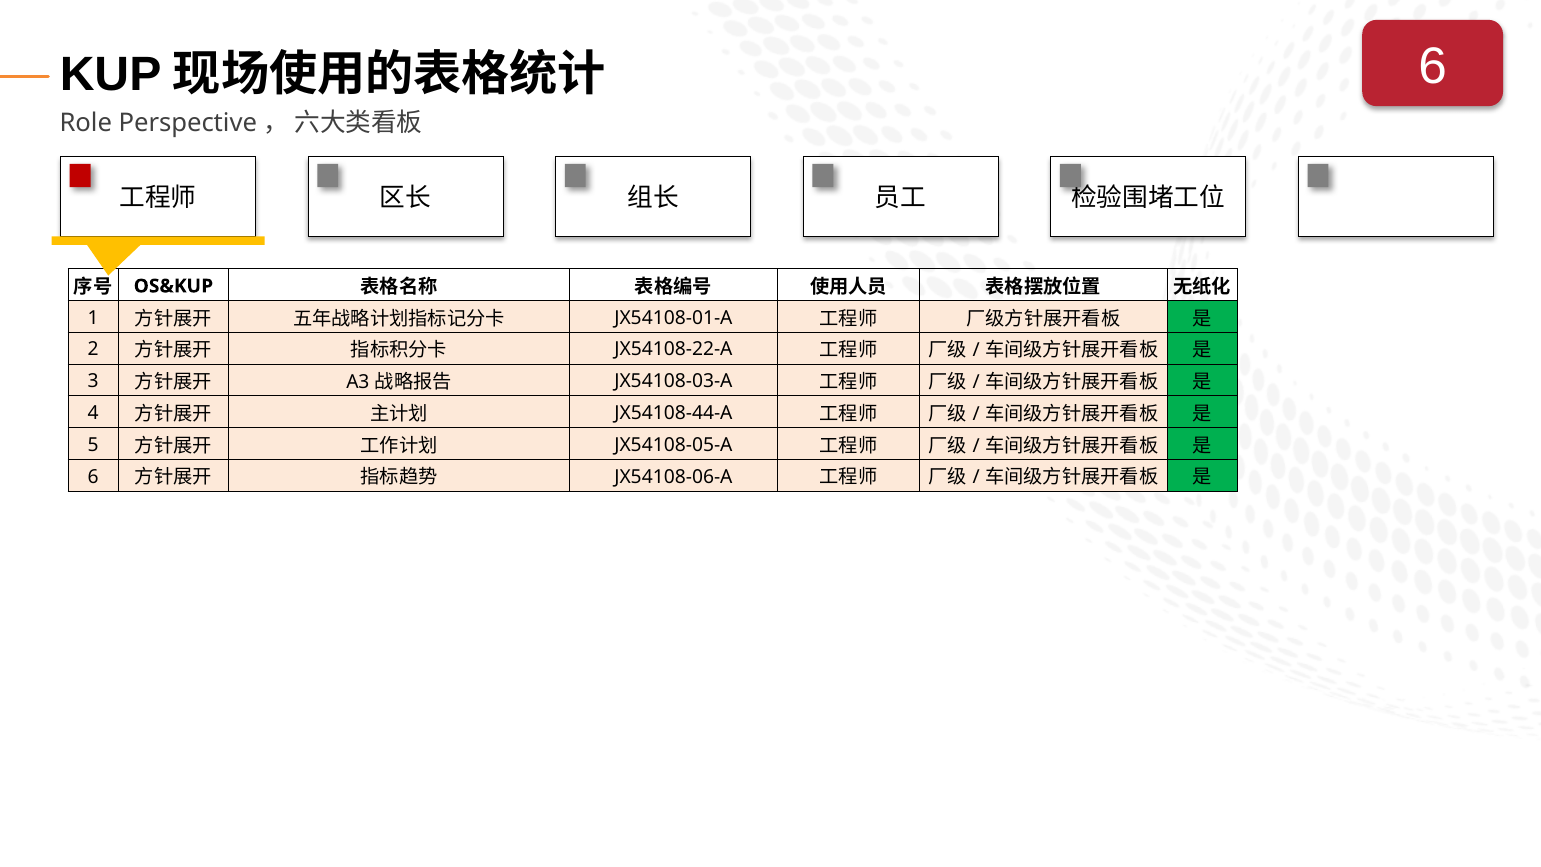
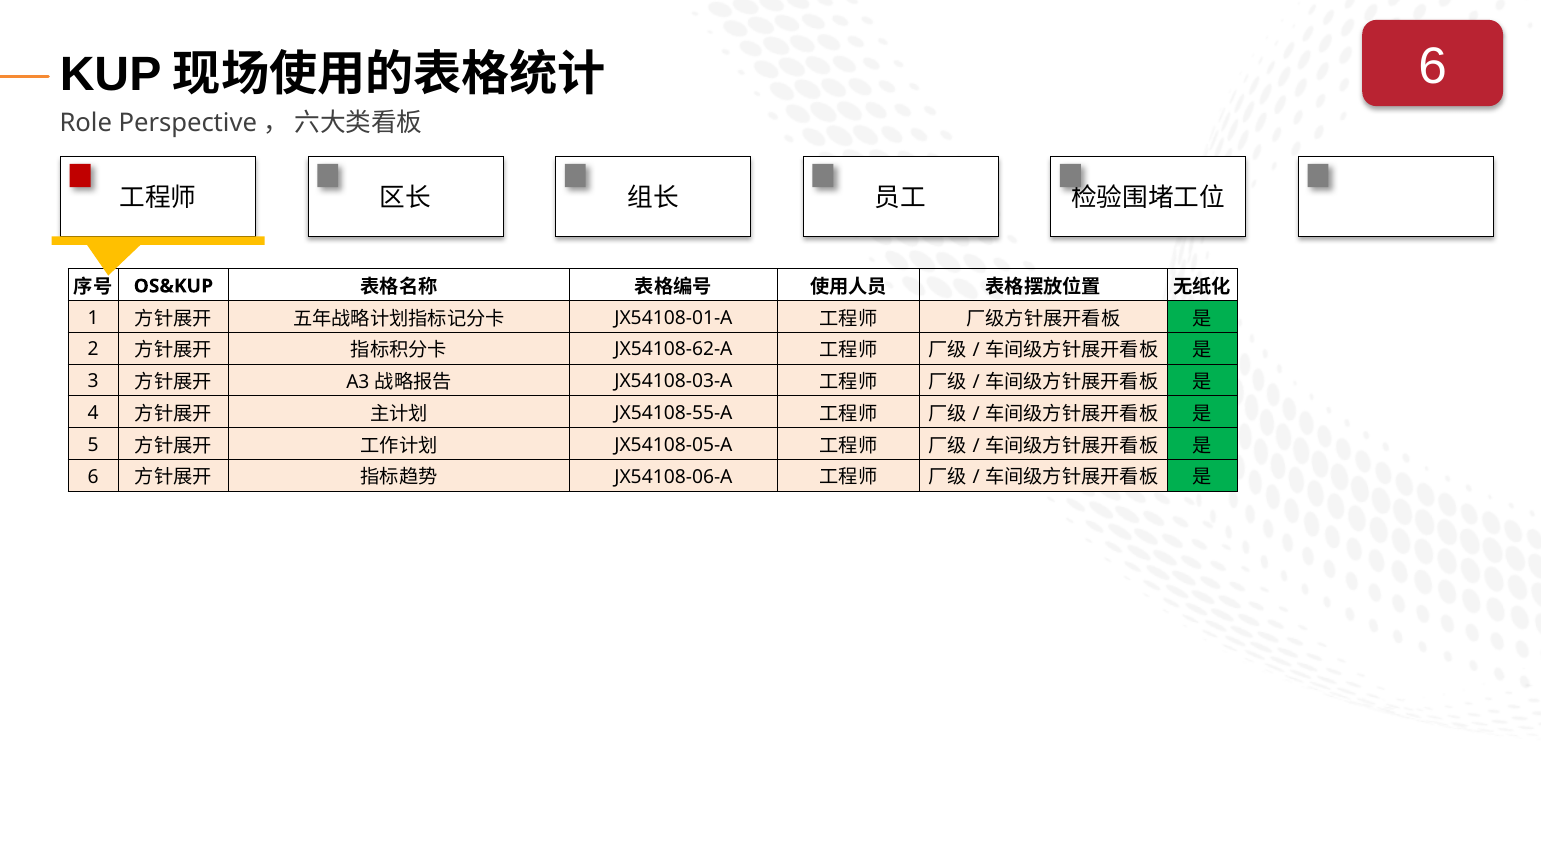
JX54108-22-A: JX54108-22-A -> JX54108-62-A (673, 350)
JX54108-44-A: JX54108-44-A -> JX54108-55-A (673, 413)
